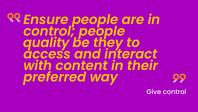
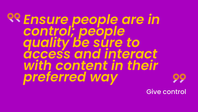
they: they -> sure (108, 42)
